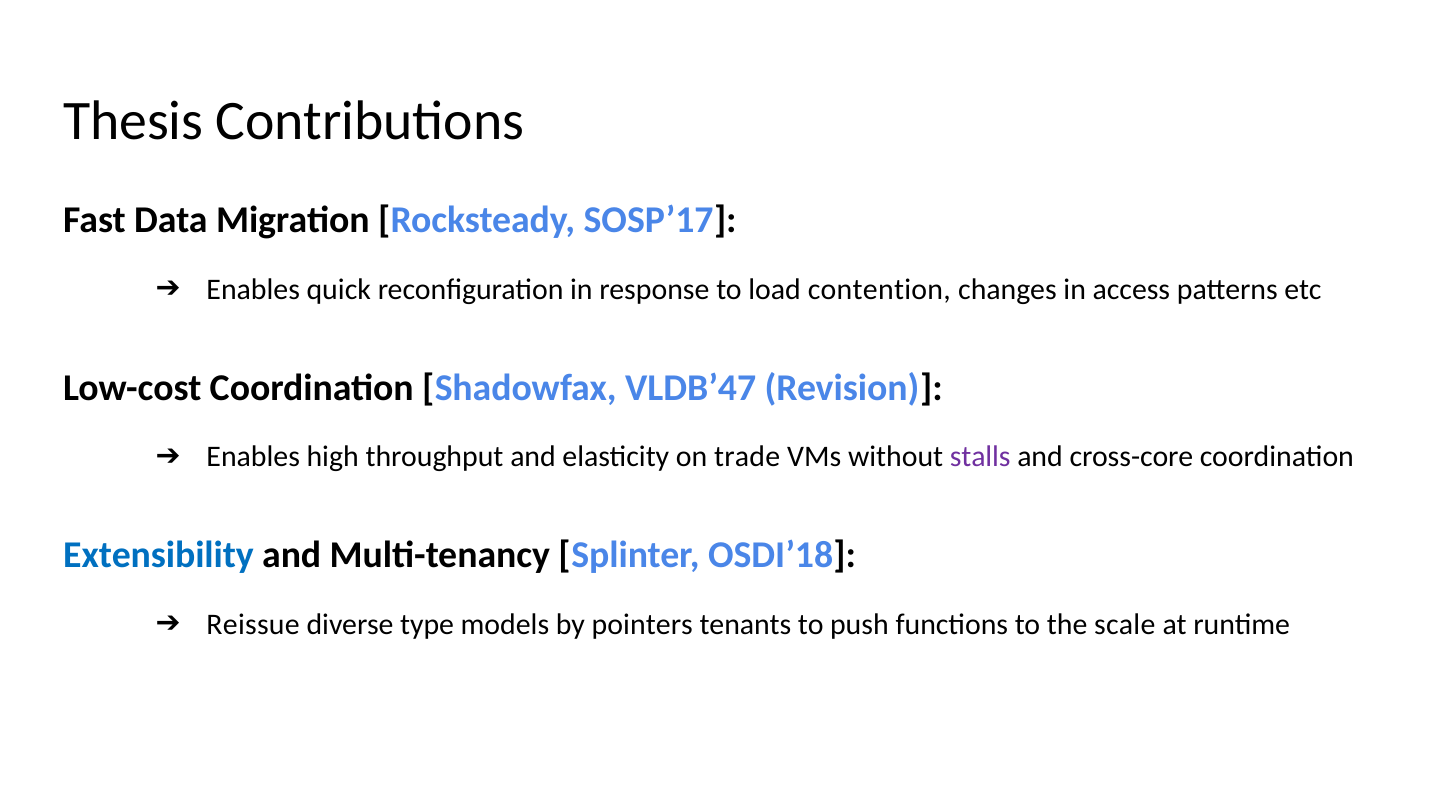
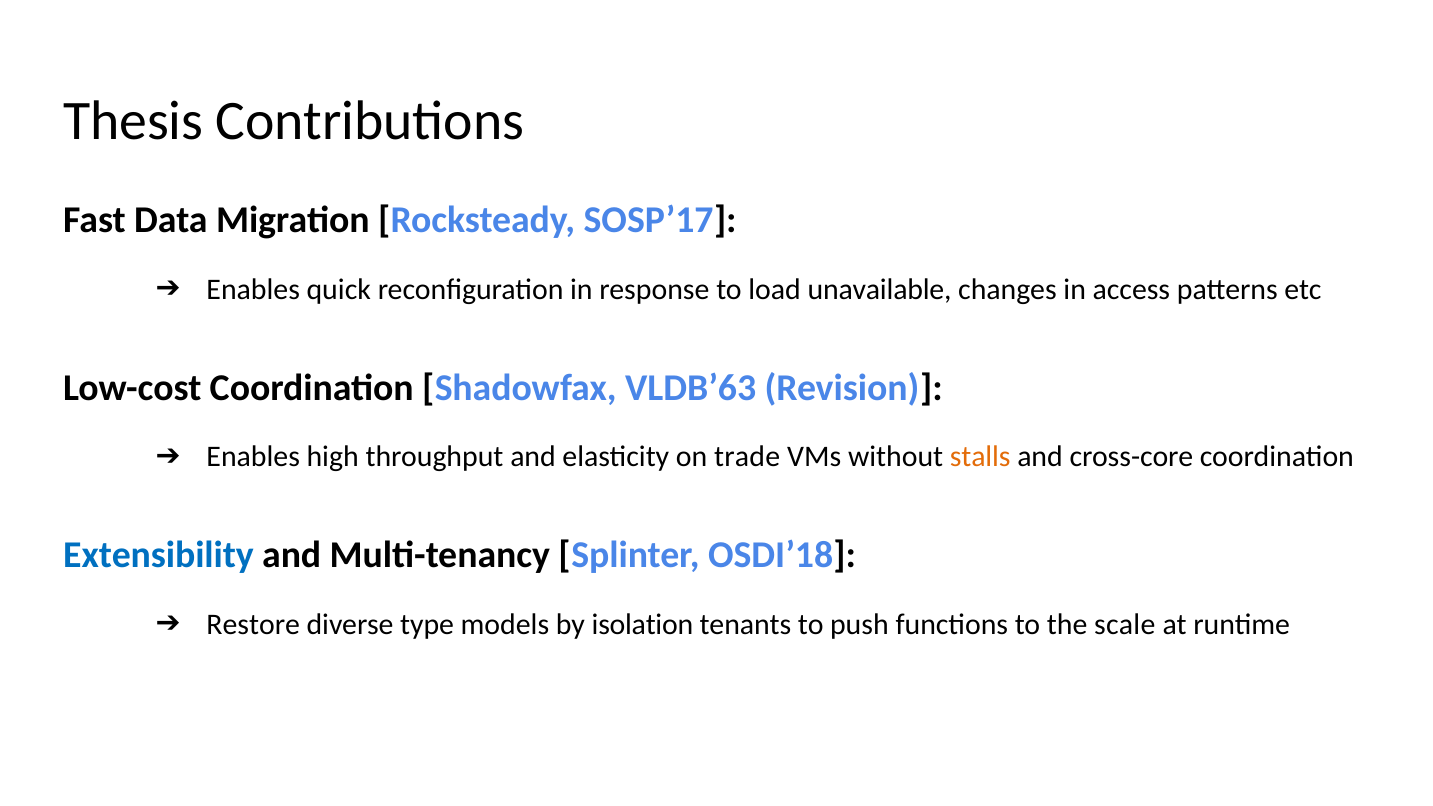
contention: contention -> unavailable (880, 290)
VLDB’47: VLDB’47 -> VLDB’63 (691, 388)
stalls colour: purple -> orange (980, 457)
Reissue: Reissue -> Restore (253, 625)
pointers: pointers -> isolation (642, 625)
